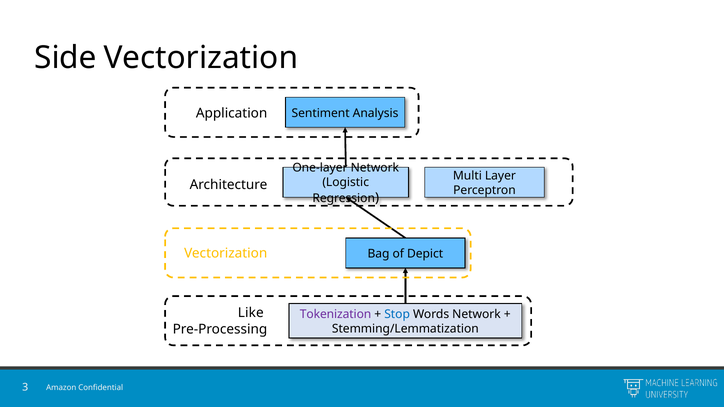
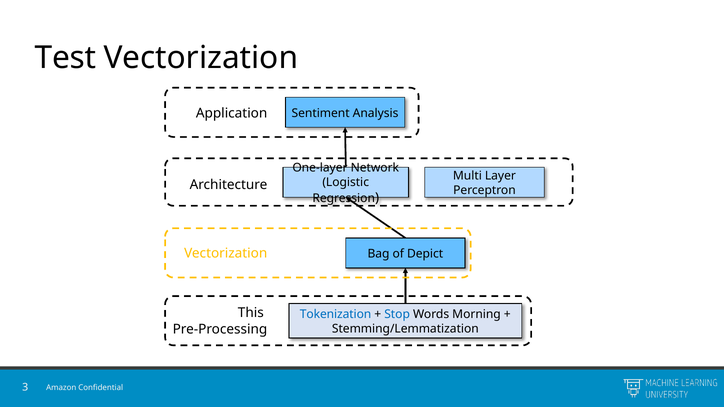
Side: Side -> Test (65, 58)
Like: Like -> This (251, 313)
Tokenization colour: purple -> blue (336, 314)
Words Network: Network -> Morning (476, 314)
